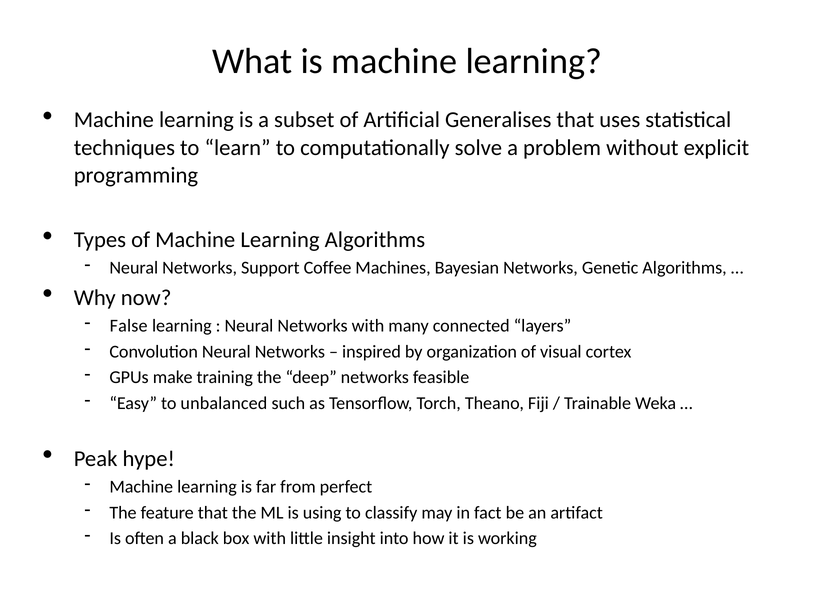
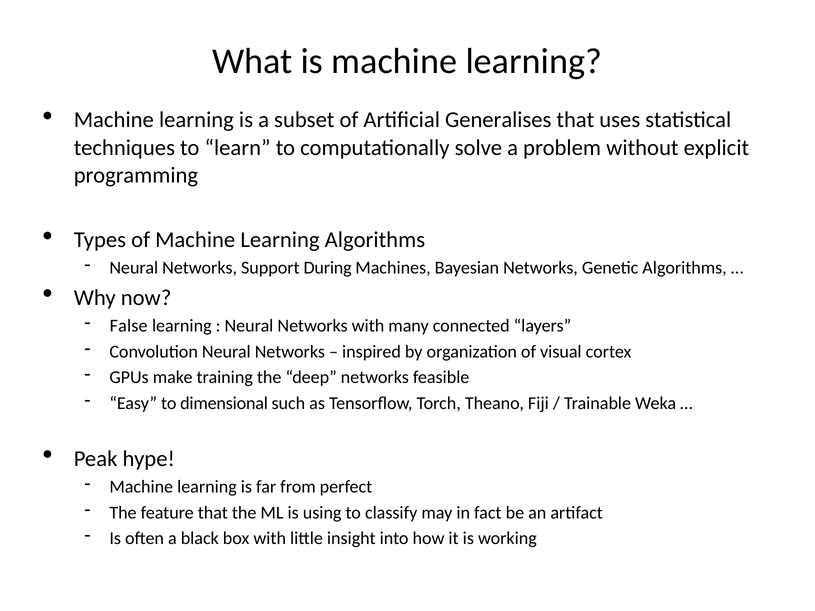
Coffee: Coffee -> During (328, 268)
unbalanced: unbalanced -> dimensional (224, 403)
